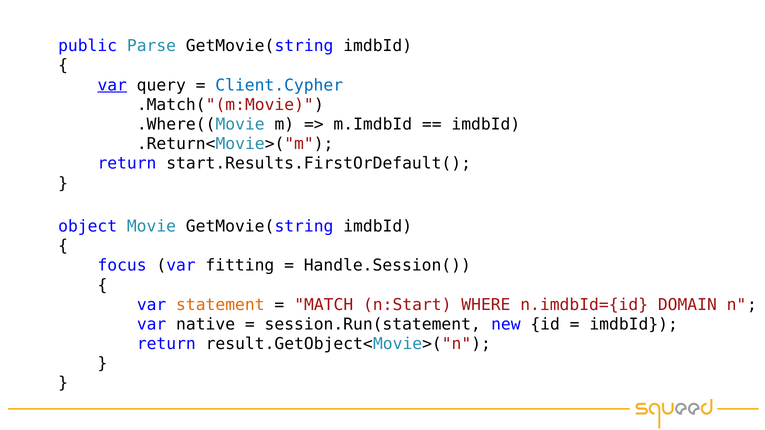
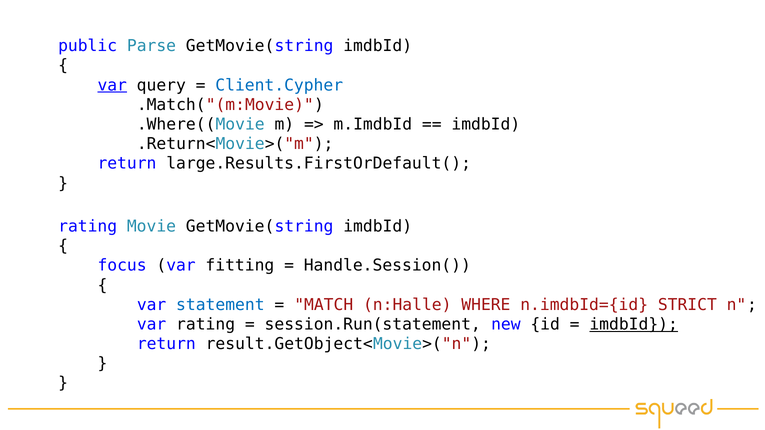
start.Results.FirstOrDefault(: start.Results.FirstOrDefault( -> large.Results.FirstOrDefault( (319, 164)
object: object -> rating (88, 227)
statement colour: orange -> blue (220, 305)
n:Start: n:Start -> n:Halle (407, 305)
DOMAIN: DOMAIN -> STRICT (687, 305)
var native: native -> rating (206, 325)
imdbId underline: none -> present (634, 325)
